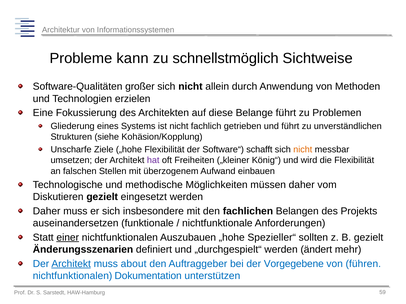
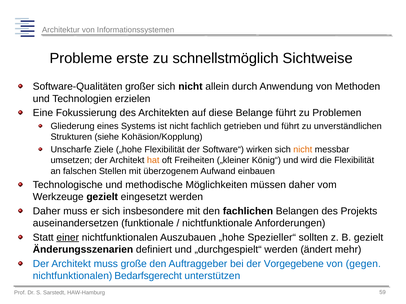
kann: kann -> erste (133, 59)
schafft: schafft -> wirken (259, 150)
hat colour: purple -> orange (153, 161)
Diskutieren: Diskutieren -> Werkzeuge (58, 197)
Architekt underline: present -> none (71, 264)
about: about -> große (134, 264)
führen: führen -> gegen (363, 264)
Dokumentation: Dokumentation -> Bedarfsgerecht (148, 276)
